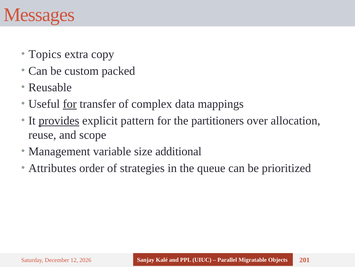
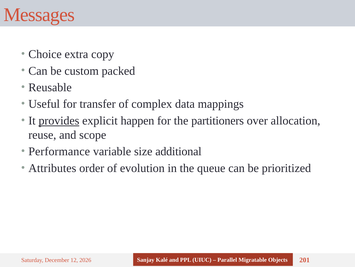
Topics: Topics -> Choice (45, 54)
for underline: present -> none (70, 104)
pattern: pattern -> happen (137, 120)
Management: Management -> Performance (59, 151)
strategies: strategies -> evolution (142, 168)
